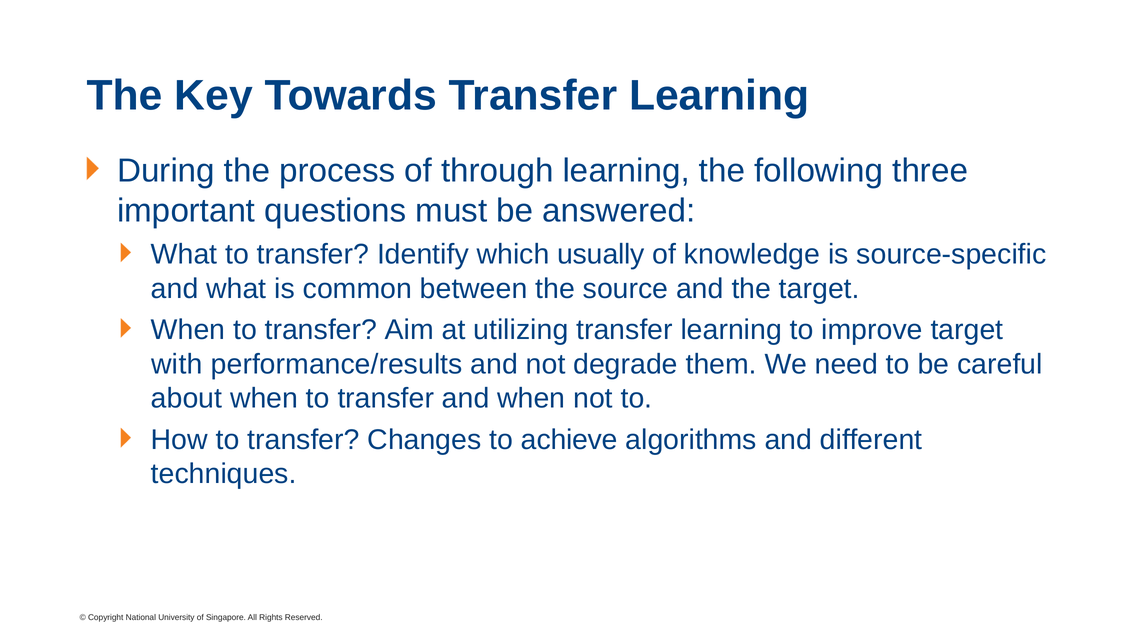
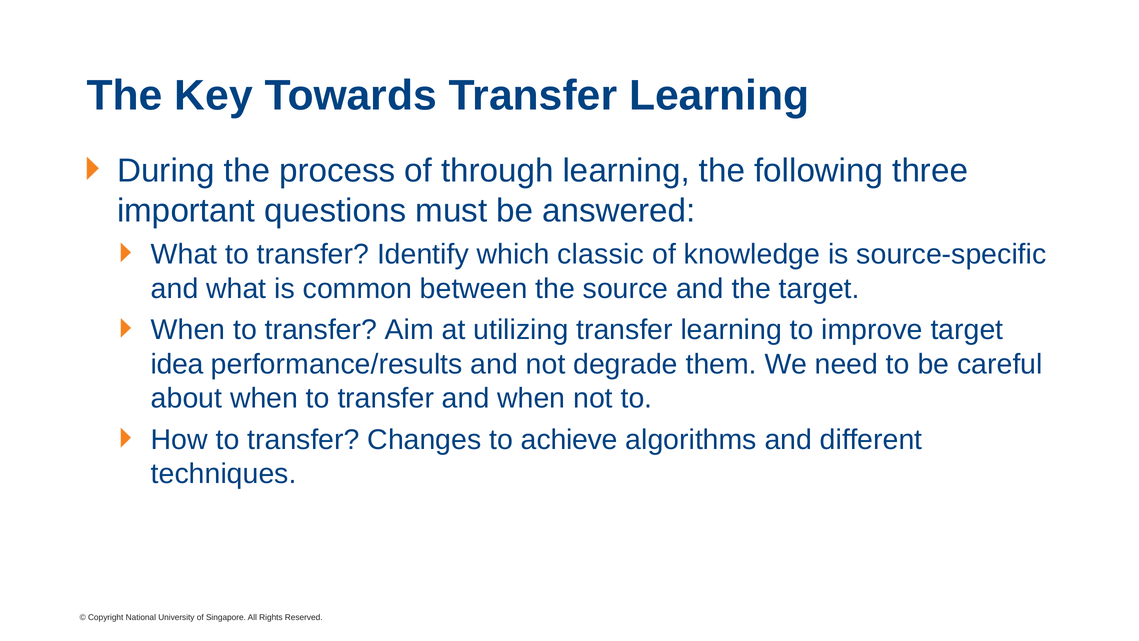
usually: usually -> classic (601, 254)
with: with -> idea (177, 364)
